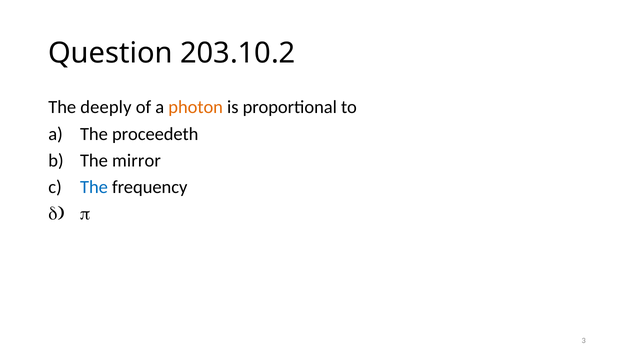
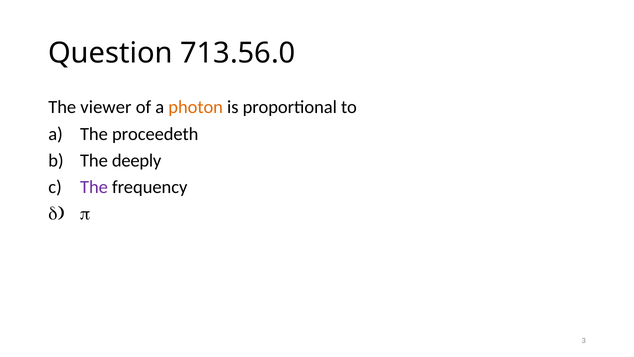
203.10.2: 203.10.2 -> 713.56.0 (238, 53)
deeply: deeply -> viewer (106, 107)
mirror: mirror -> deeply (137, 160)
The colour: blue -> purple (94, 187)
